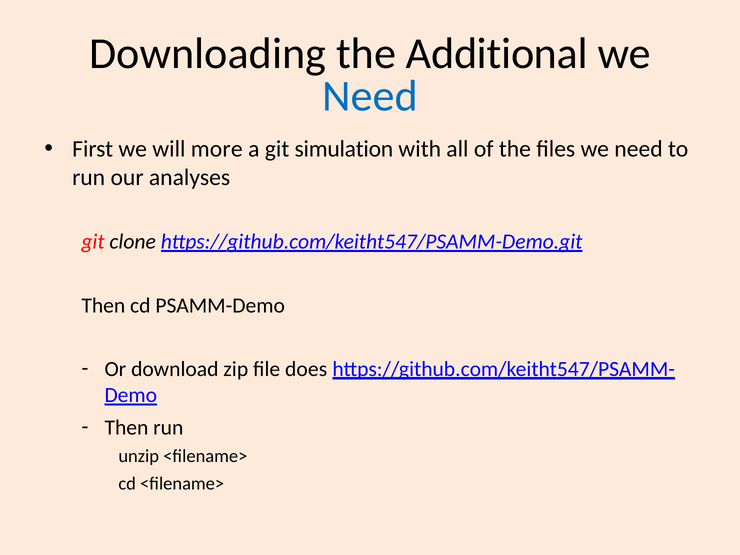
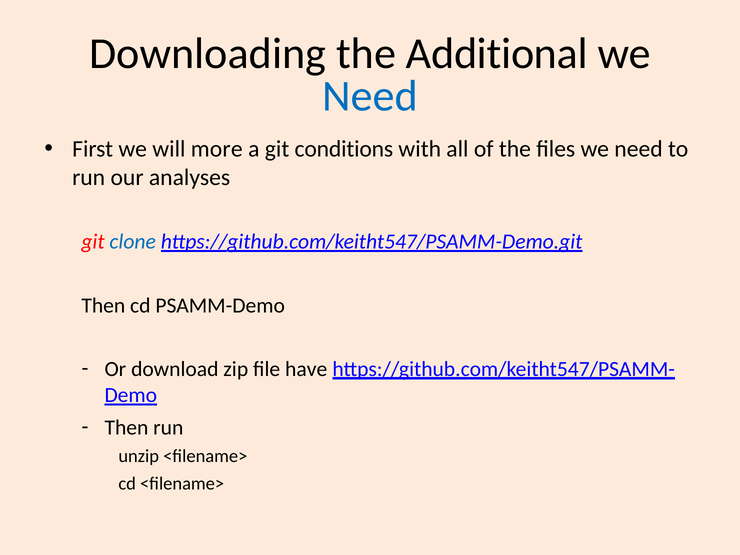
simulation: simulation -> conditions (344, 149)
clone colour: black -> blue (133, 242)
does: does -> have (306, 369)
